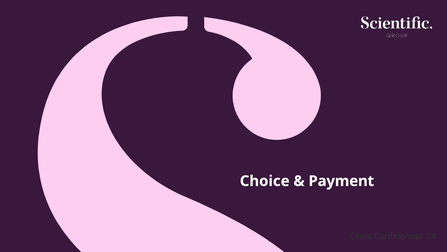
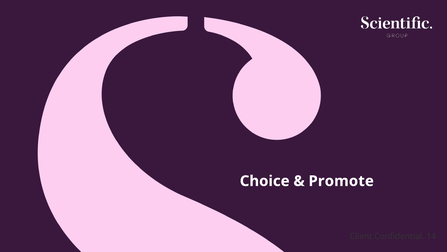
Payment: Payment -> Promote (341, 181)
